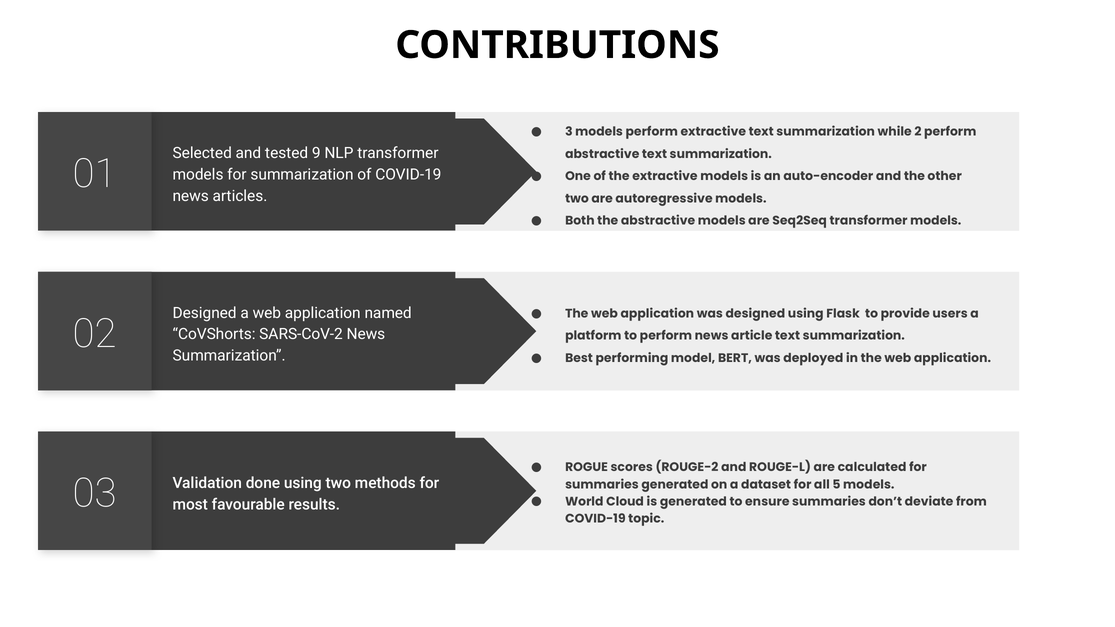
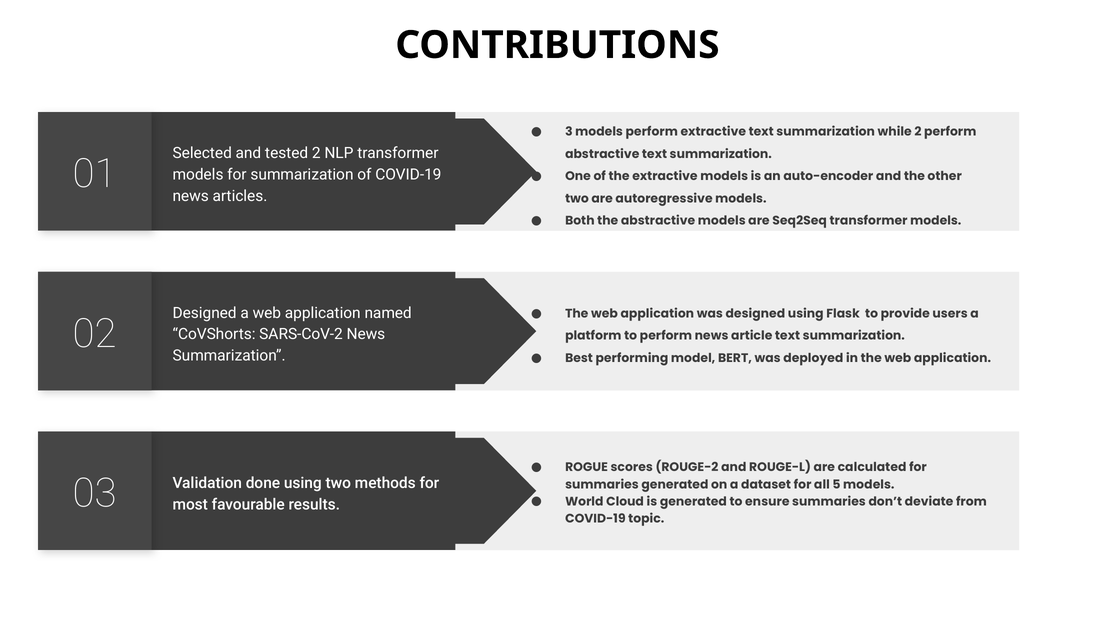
tested 9: 9 -> 2 (316, 153)
